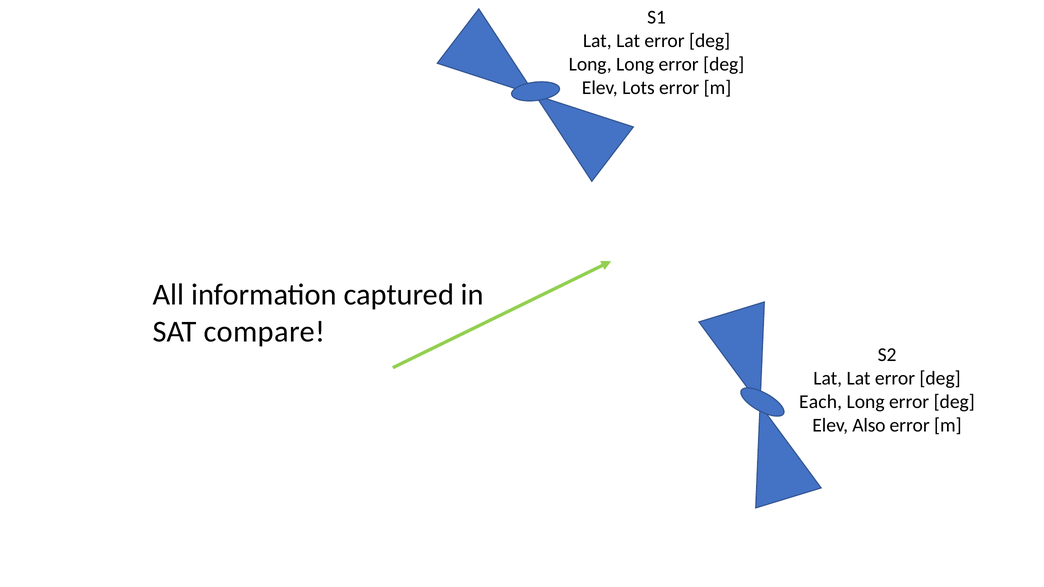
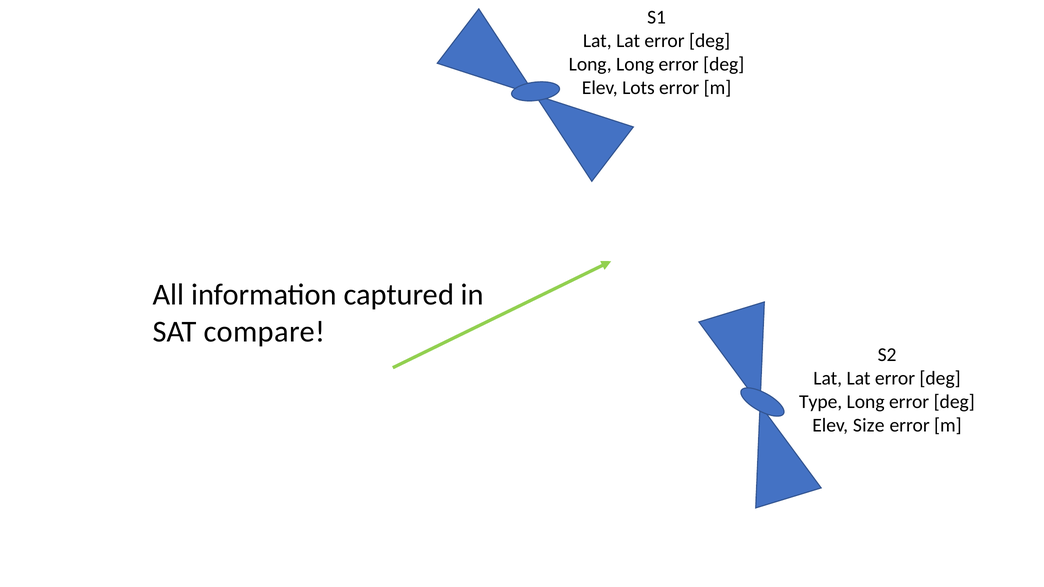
Each: Each -> Type (821, 402)
Also: Also -> Size (869, 425)
